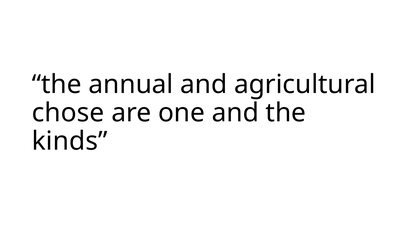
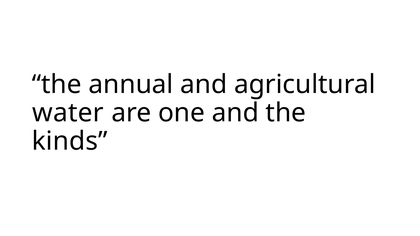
chose: chose -> water (68, 113)
